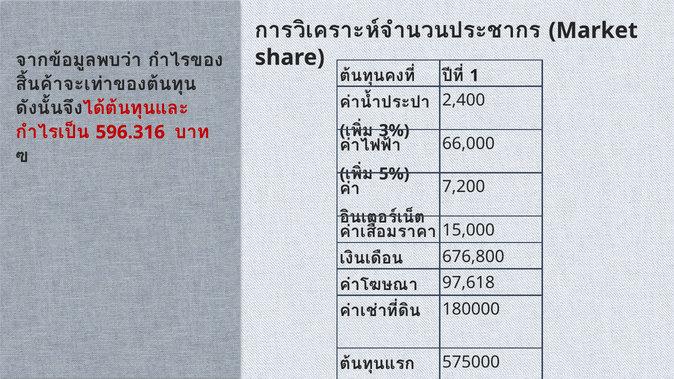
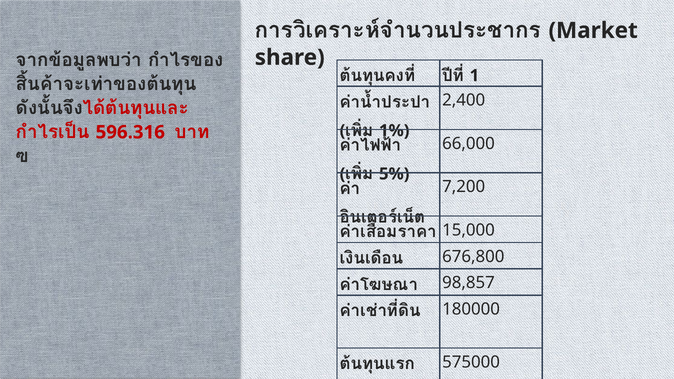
3%: 3% -> 1% (394, 131)
97,618: 97,618 -> 98,857 (469, 283)
